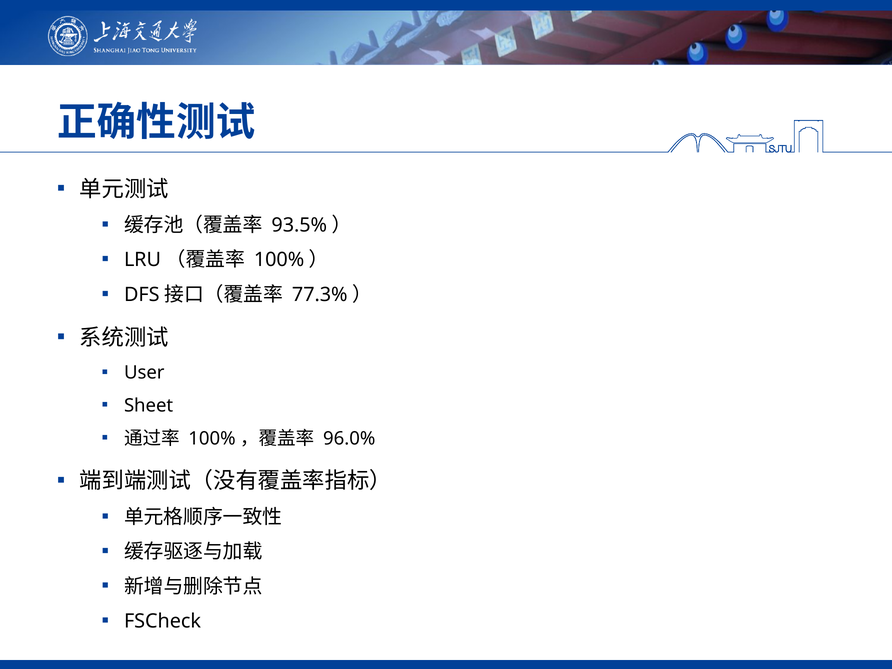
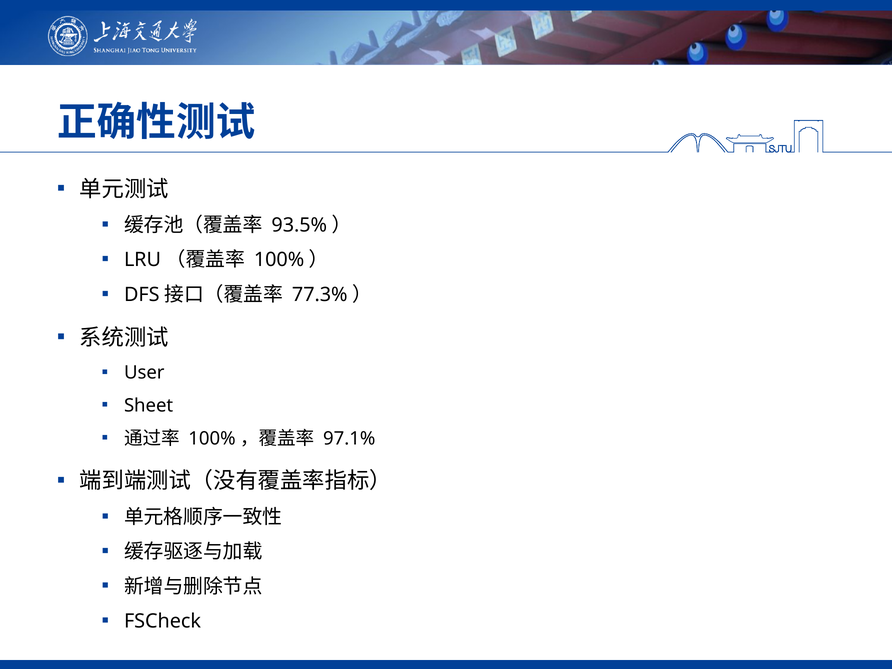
96.0%: 96.0% -> 97.1% (349, 439)
